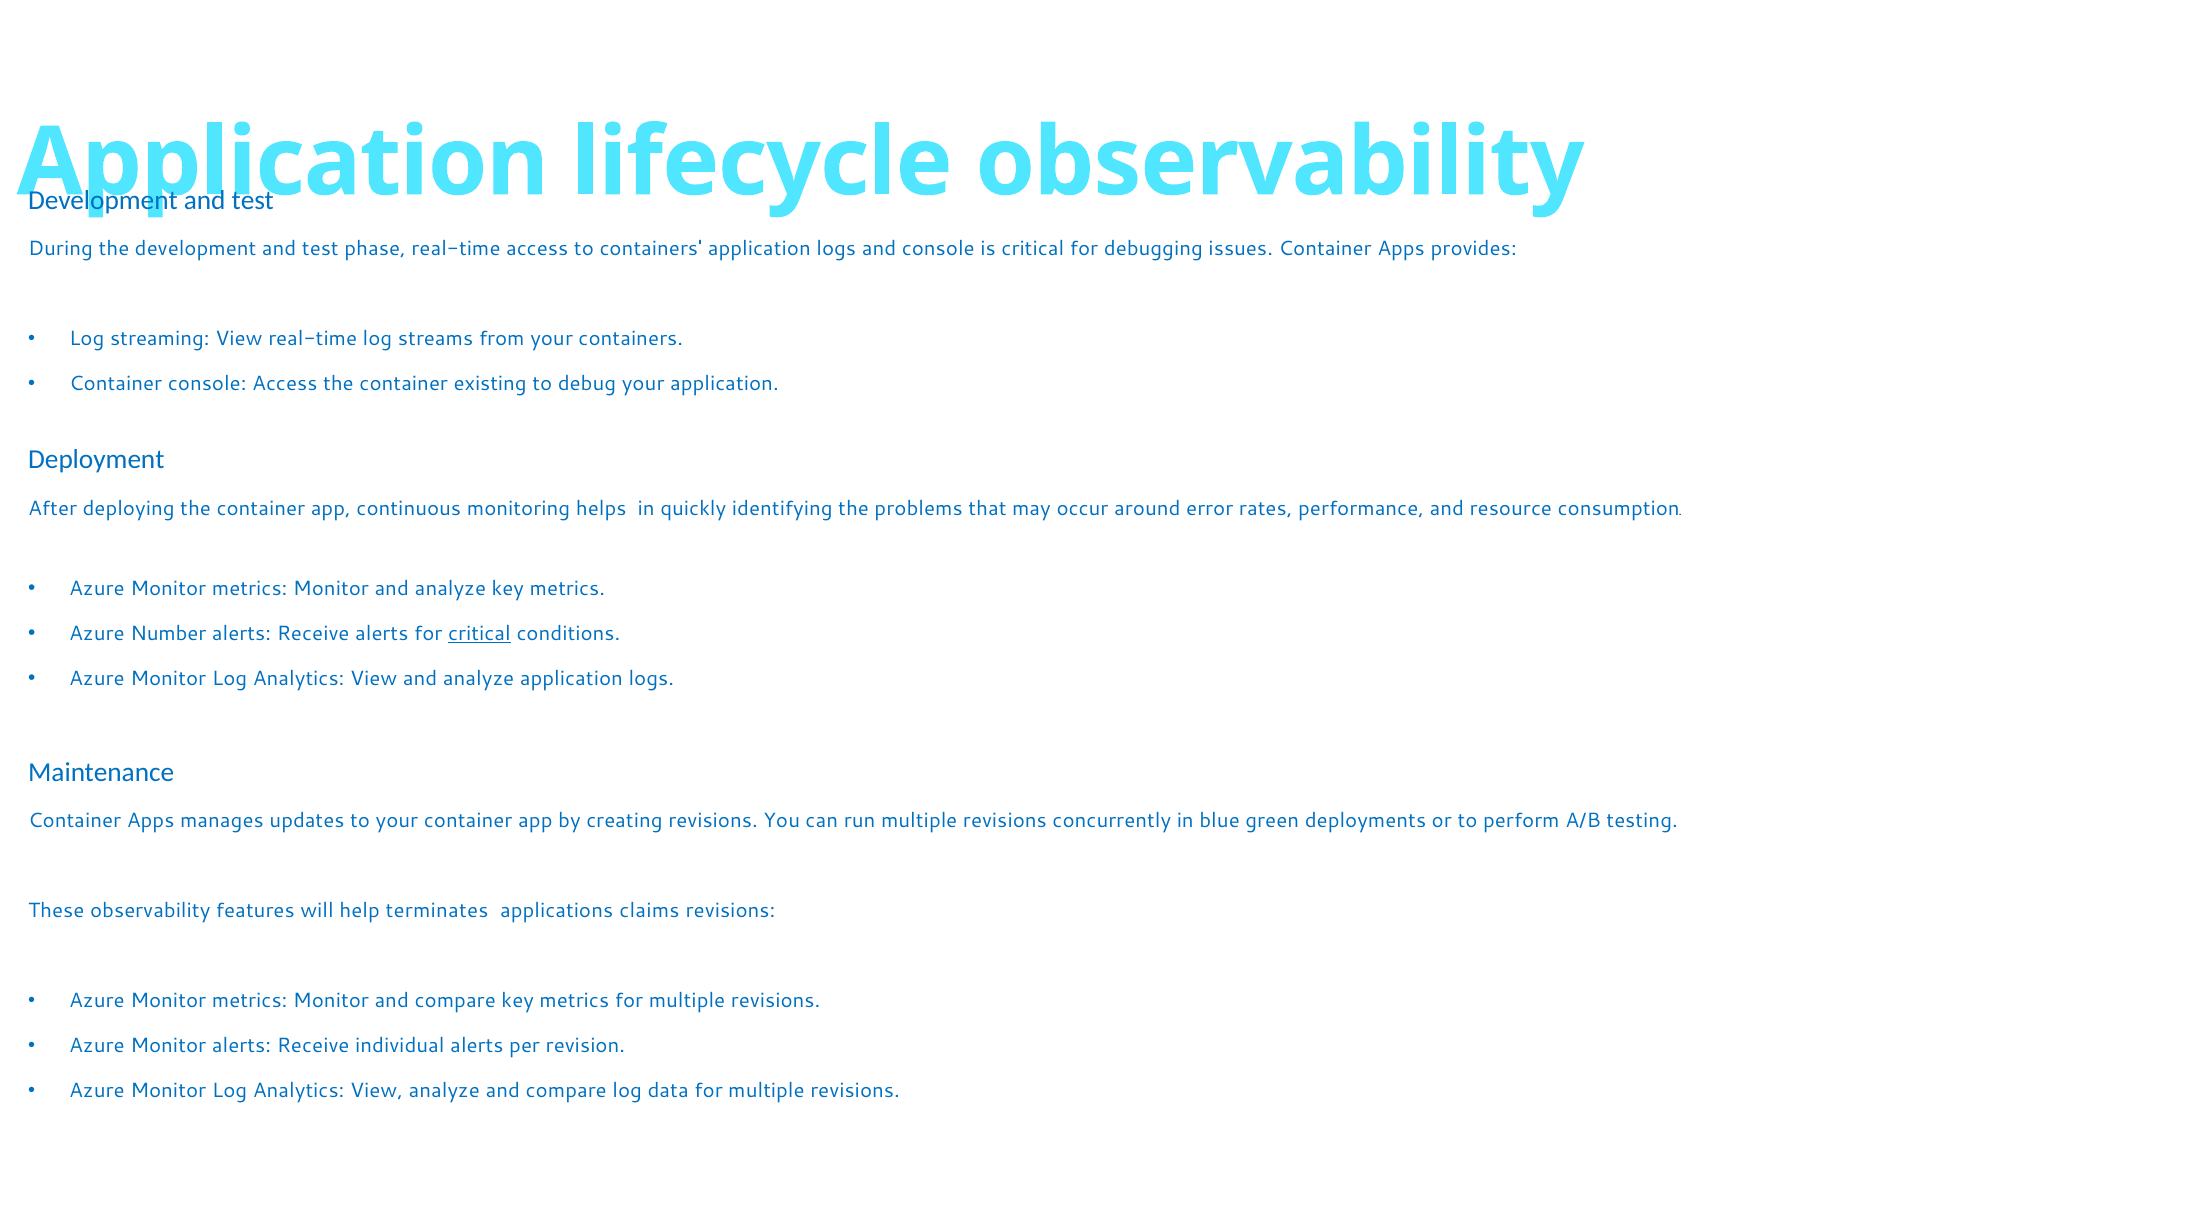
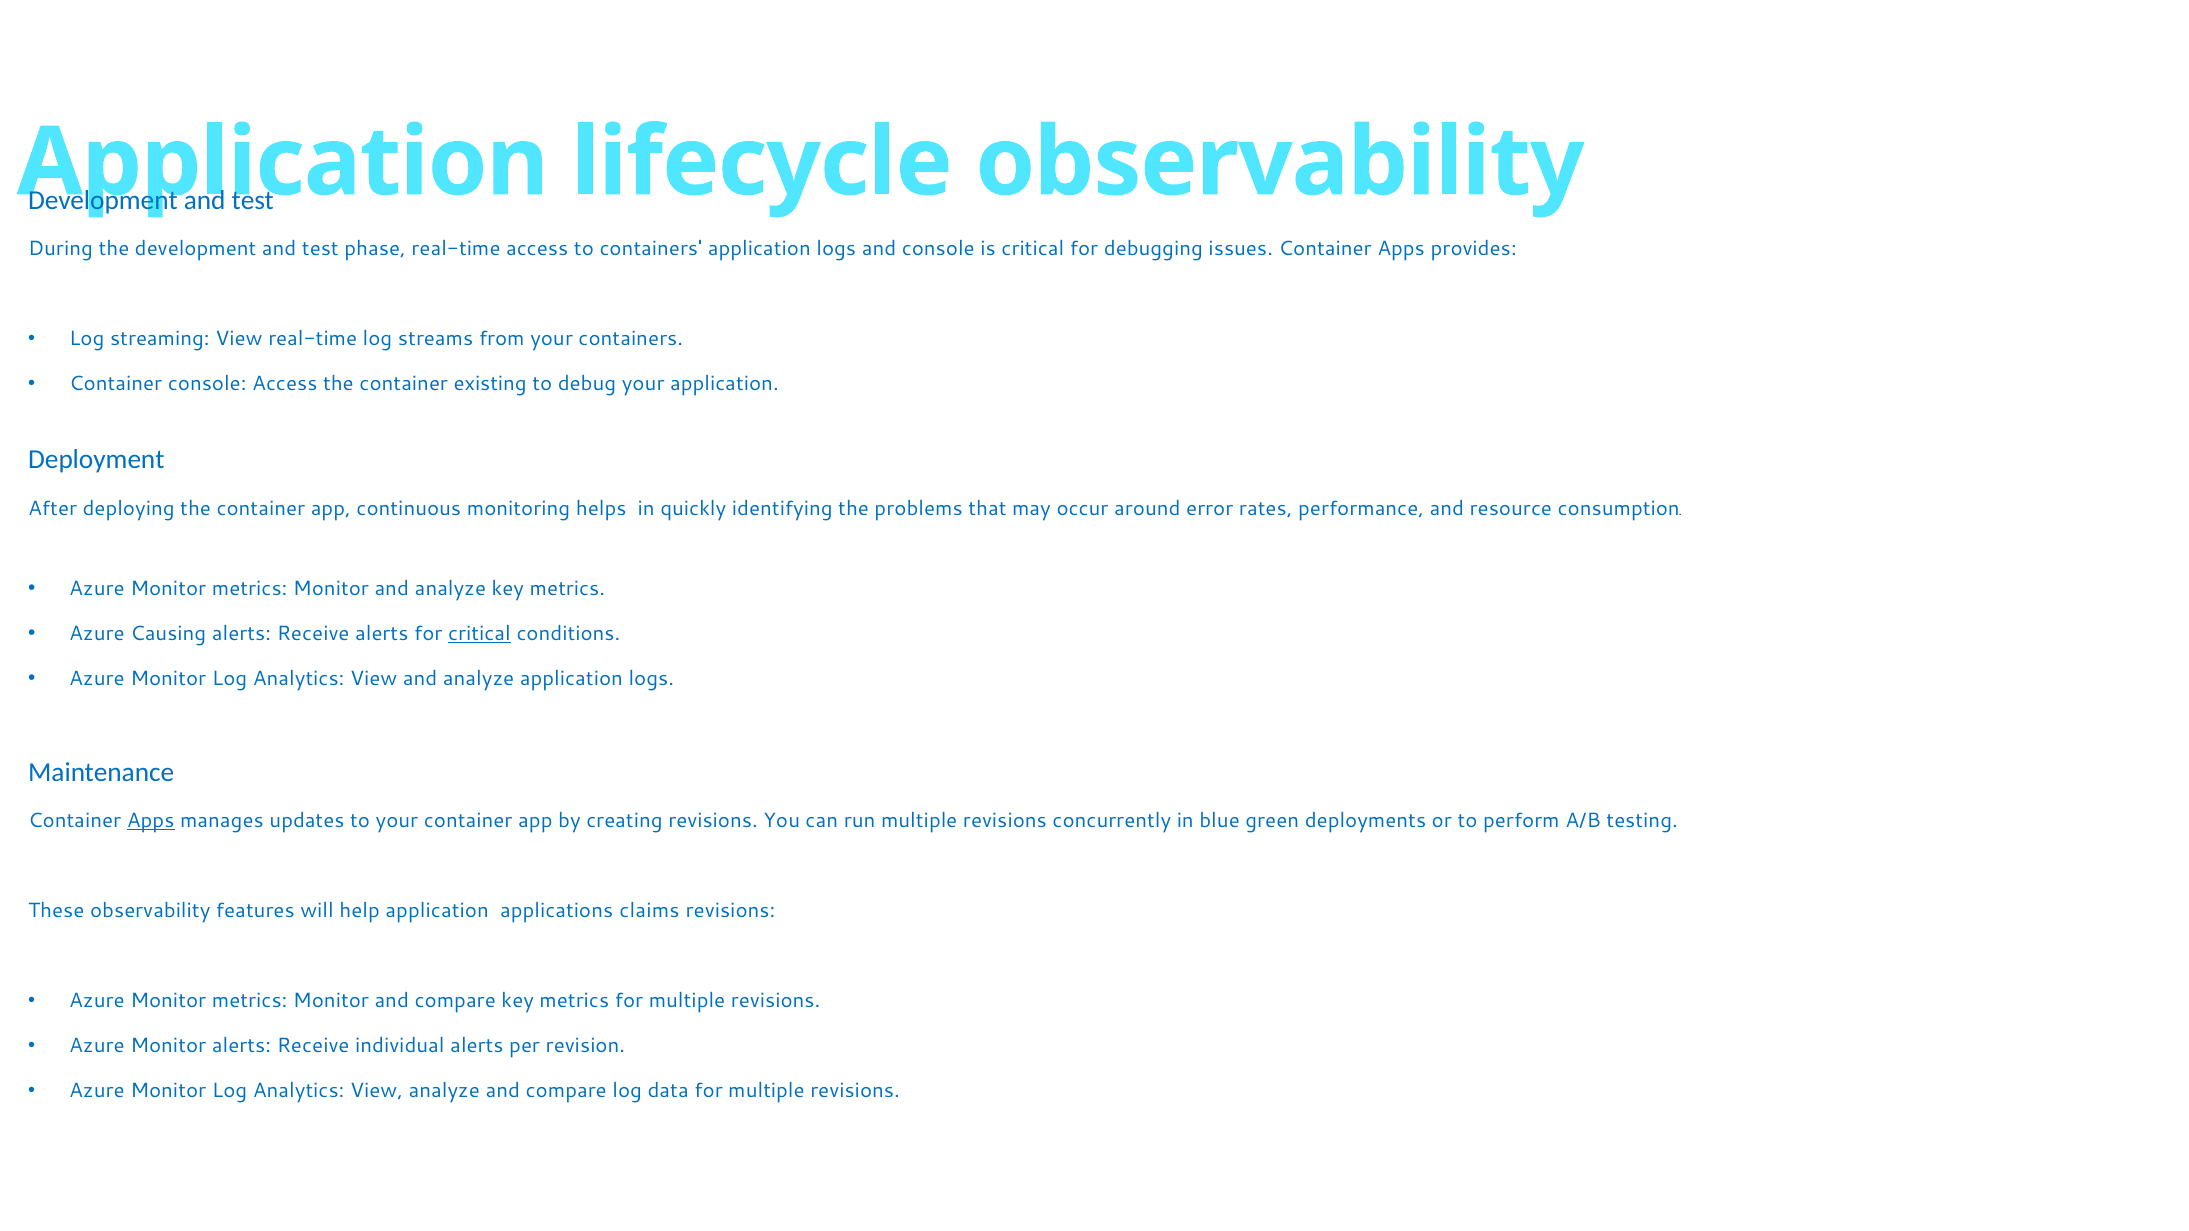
Number: Number -> Causing (168, 634)
Apps underline: none -> present (151, 821)
help terminates: terminates -> application (437, 911)
